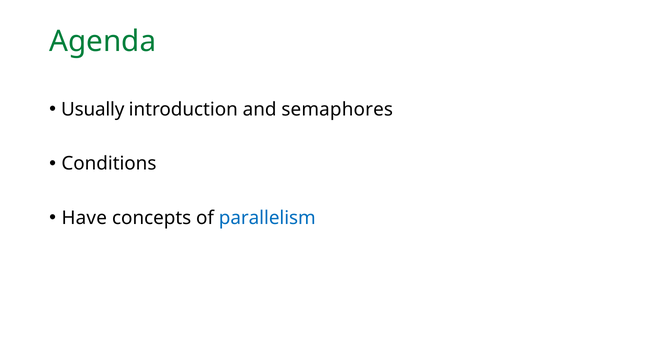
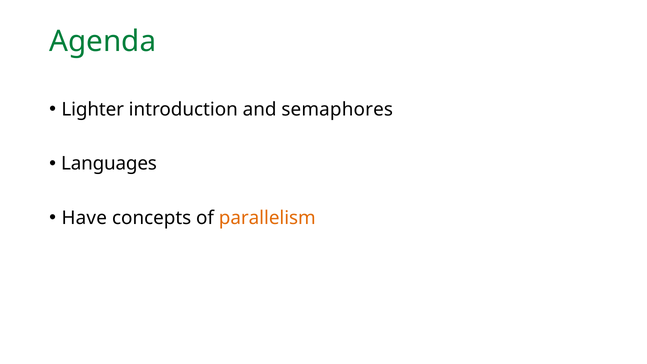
Usually: Usually -> Lighter (93, 109)
Conditions: Conditions -> Languages (109, 164)
parallelism colour: blue -> orange (267, 218)
